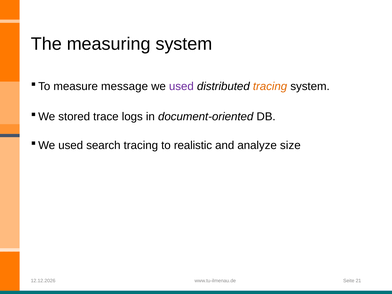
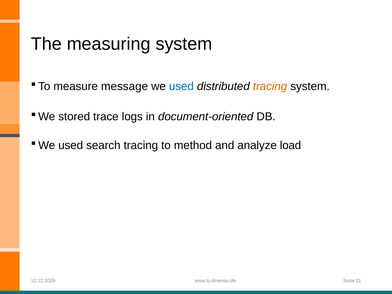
used colour: purple -> blue (181, 86)
realistic: realistic -> method (193, 145)
size: size -> load (290, 145)
